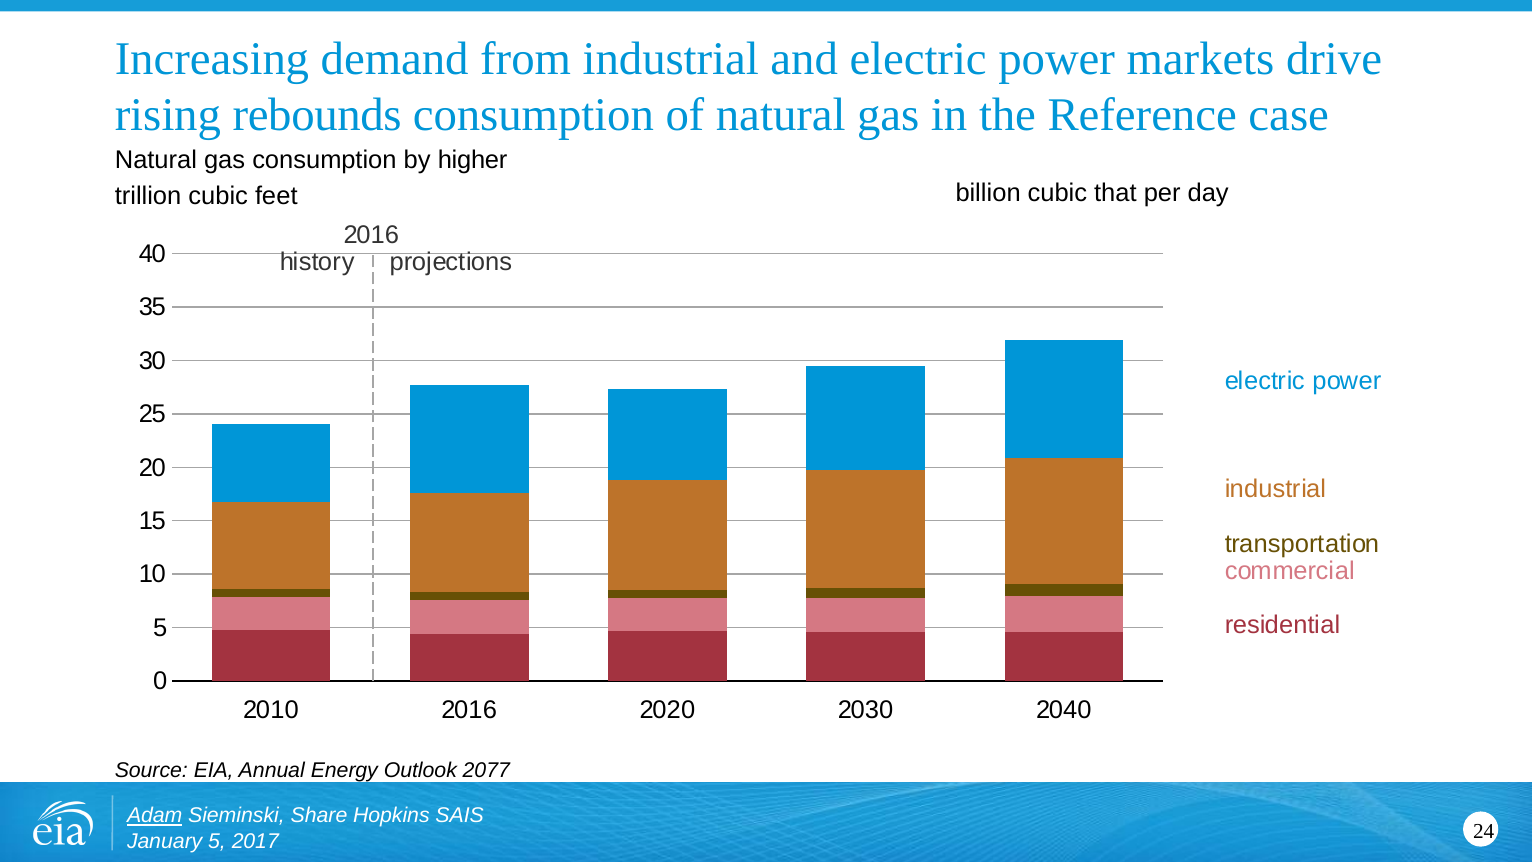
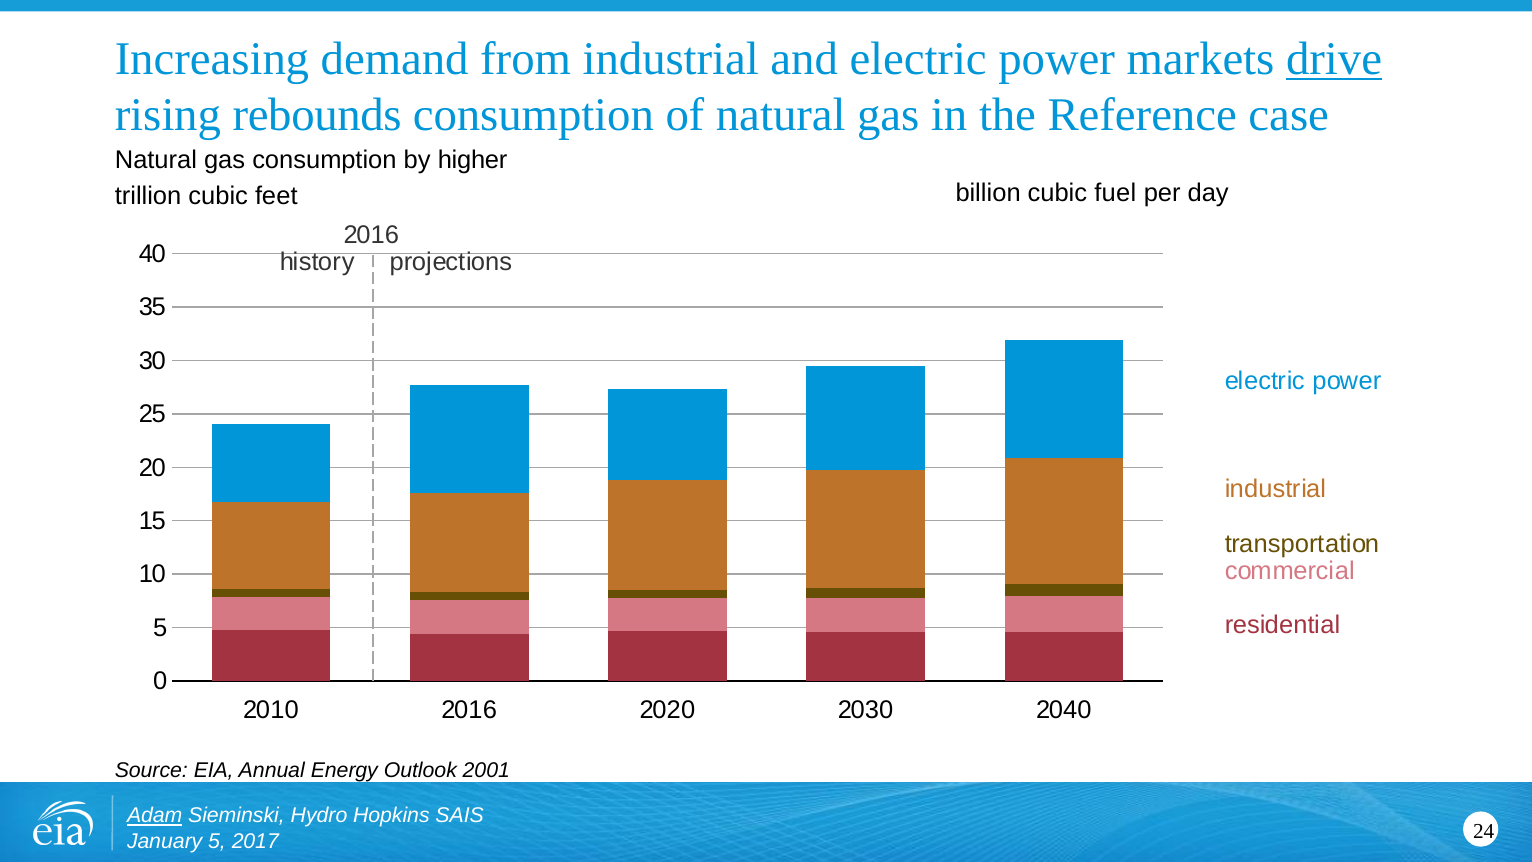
drive underline: none -> present (1334, 59)
that: that -> fuel (1115, 193)
2077: 2077 -> 2001 (486, 770)
Share: Share -> Hydro (319, 816)
